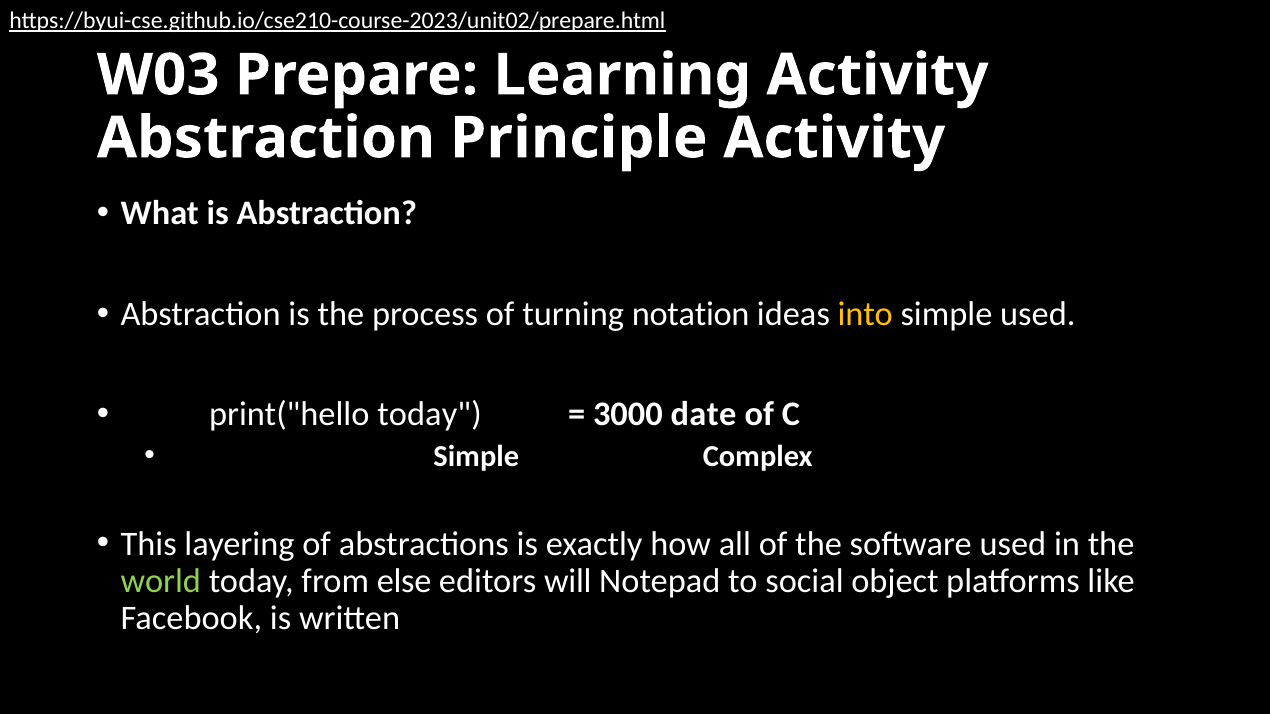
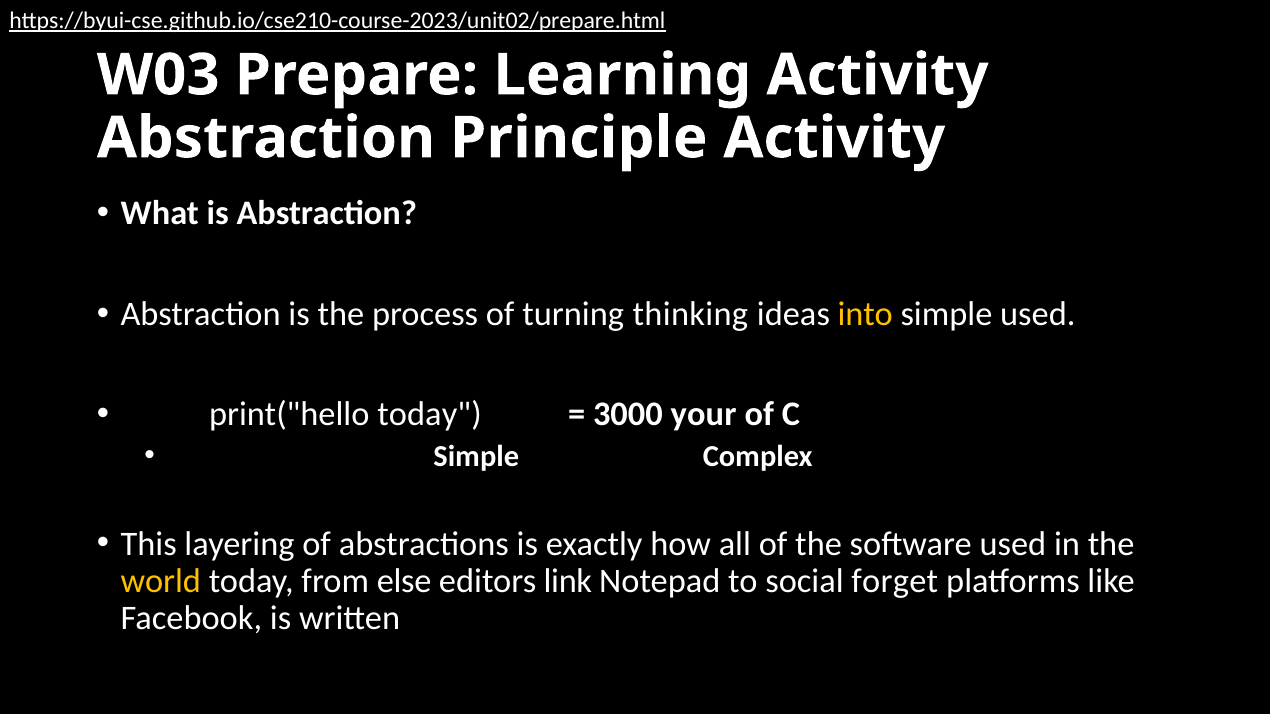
notation: notation -> thinking (690, 314)
date: date -> your (704, 415)
world colour: light green -> yellow (161, 581)
will: will -> link (568, 581)
object: object -> forget (895, 581)
